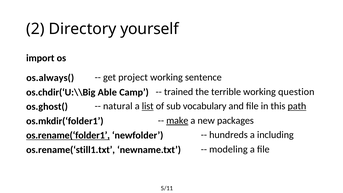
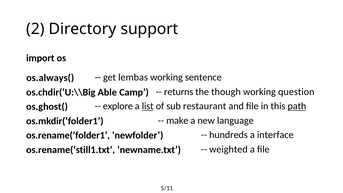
yourself: yourself -> support (149, 29)
project: project -> lembas (133, 77)
trained: trained -> returns (179, 92)
terrible: terrible -> though (226, 92)
natural: natural -> explore (118, 106)
vocabulary: vocabulary -> restaurant (205, 106)
make underline: present -> none (177, 120)
packages: packages -> language (235, 120)
including: including -> interface (275, 135)
os.rename(‘folder1 underline: present -> none (68, 135)
modeling: modeling -> weighted (228, 149)
